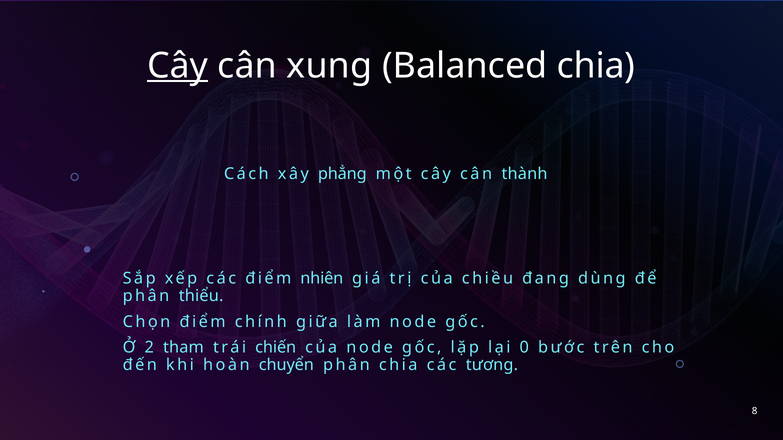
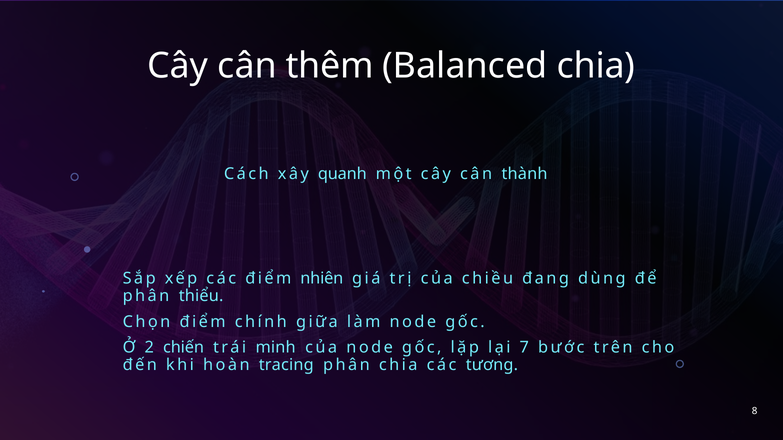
Cây underline: present -> none (178, 66)
xung: xung -> thêm (330, 66)
phẳng: phẳng -> quanh (342, 174)
tham: tham -> chiến (184, 348)
chiến: chiến -> minh (276, 348)
0: 0 -> 7 (524, 348)
chuyển: chuyển -> tracing (286, 365)
